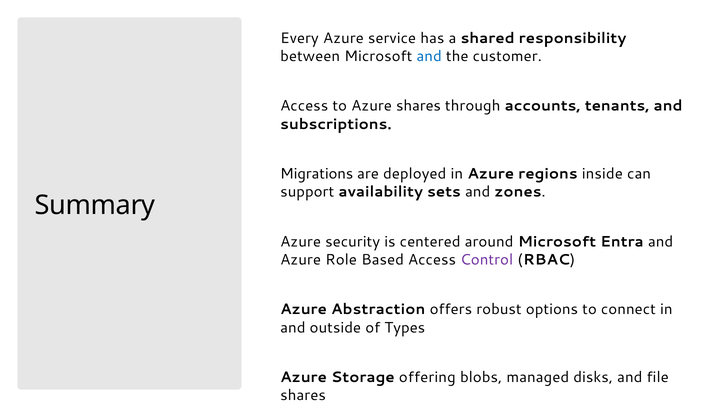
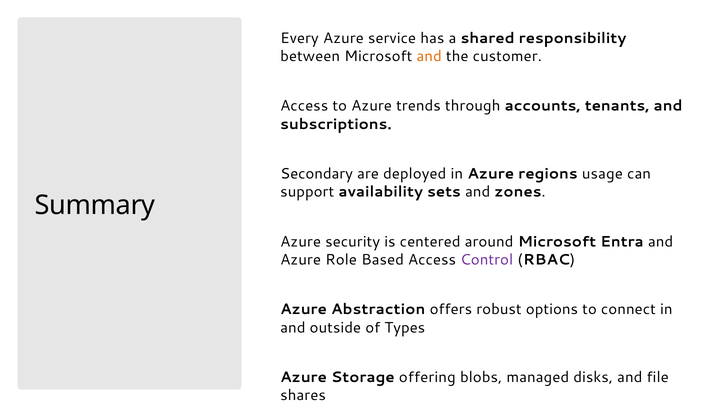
and colour: blue -> orange (429, 56)
Azure shares: shares -> trends (418, 106)
Migrations: Migrations -> Secondary (317, 174)
inside: inside -> usage (602, 174)
